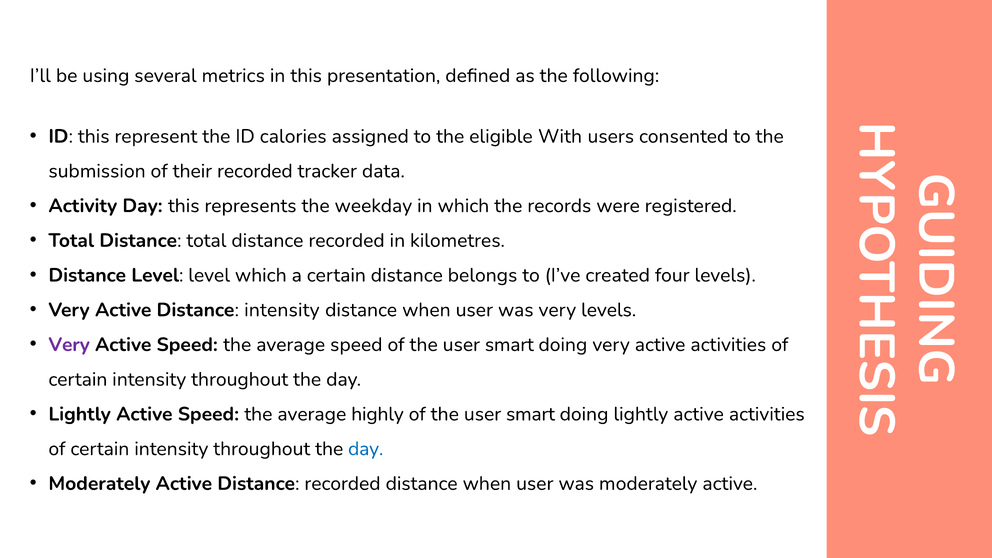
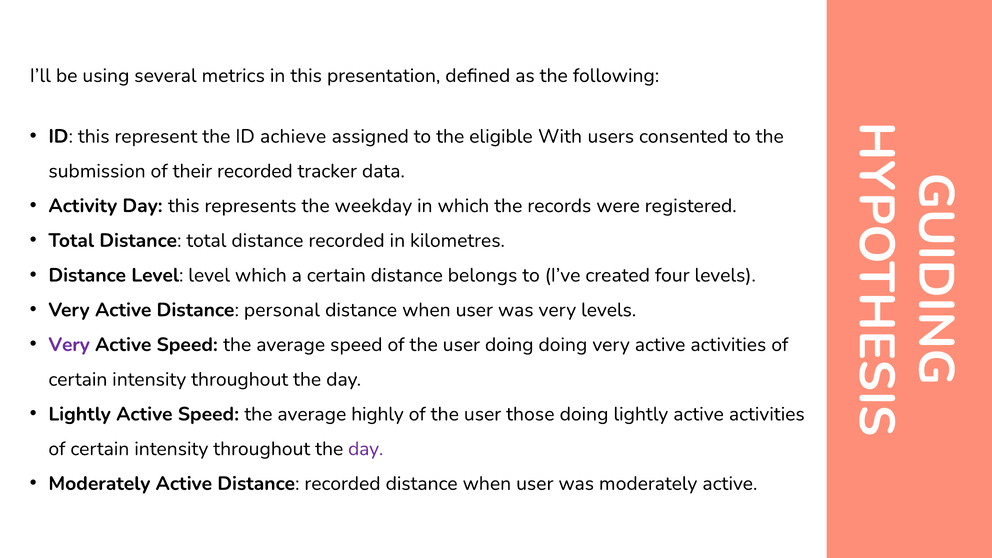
calories: calories -> achieve (293, 136)
Distance intensity: intensity -> personal (282, 310)
smart: smart -> doing (509, 345)
smart: smart -> those (530, 414)
day colour: blue -> purple (366, 449)
